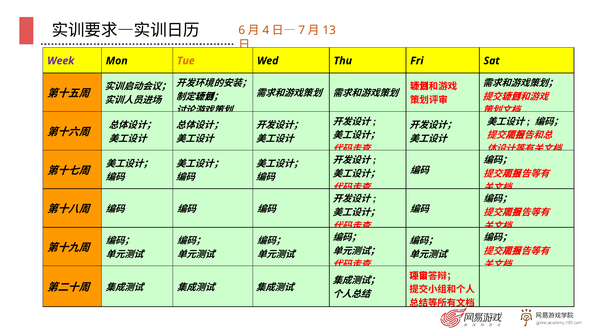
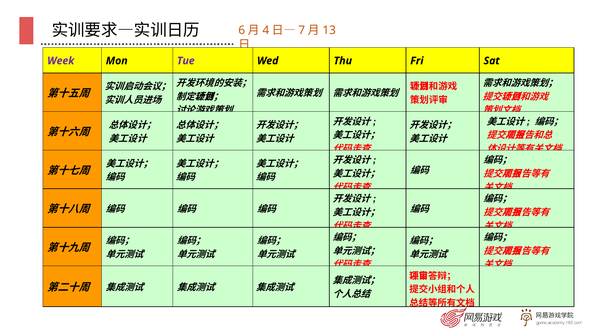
Tue colour: orange -> purple (186, 61)
